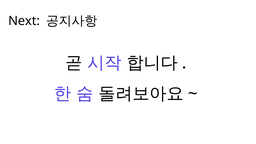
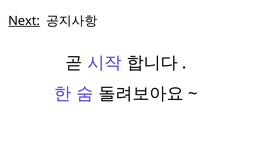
Next underline: none -> present (24, 21)
